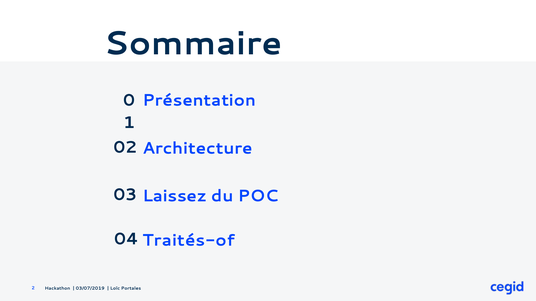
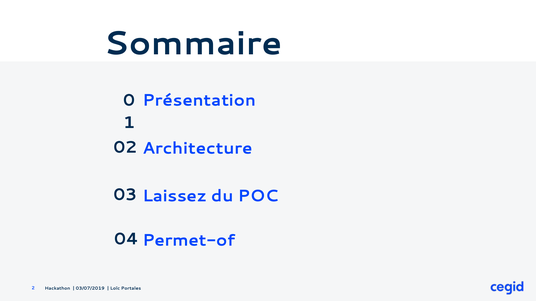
Traités-of: Traités-of -> Permet-of (189, 241)
